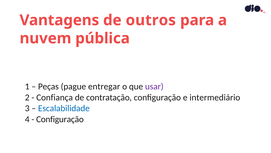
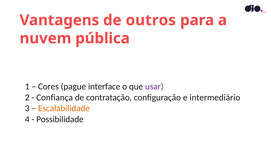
Peças: Peças -> Cores (48, 86)
entregar: entregar -> interface (104, 86)
Escalabilidade colour: blue -> orange (64, 108)
Configuração: Configuração -> Possibilidade (60, 119)
